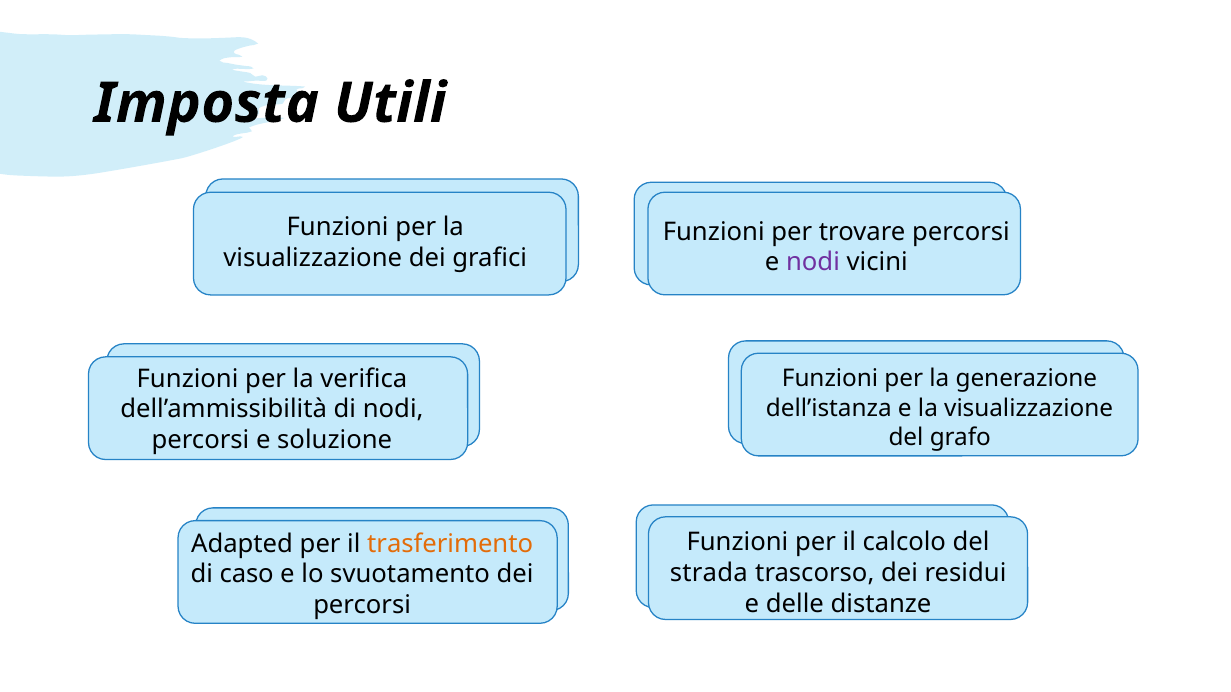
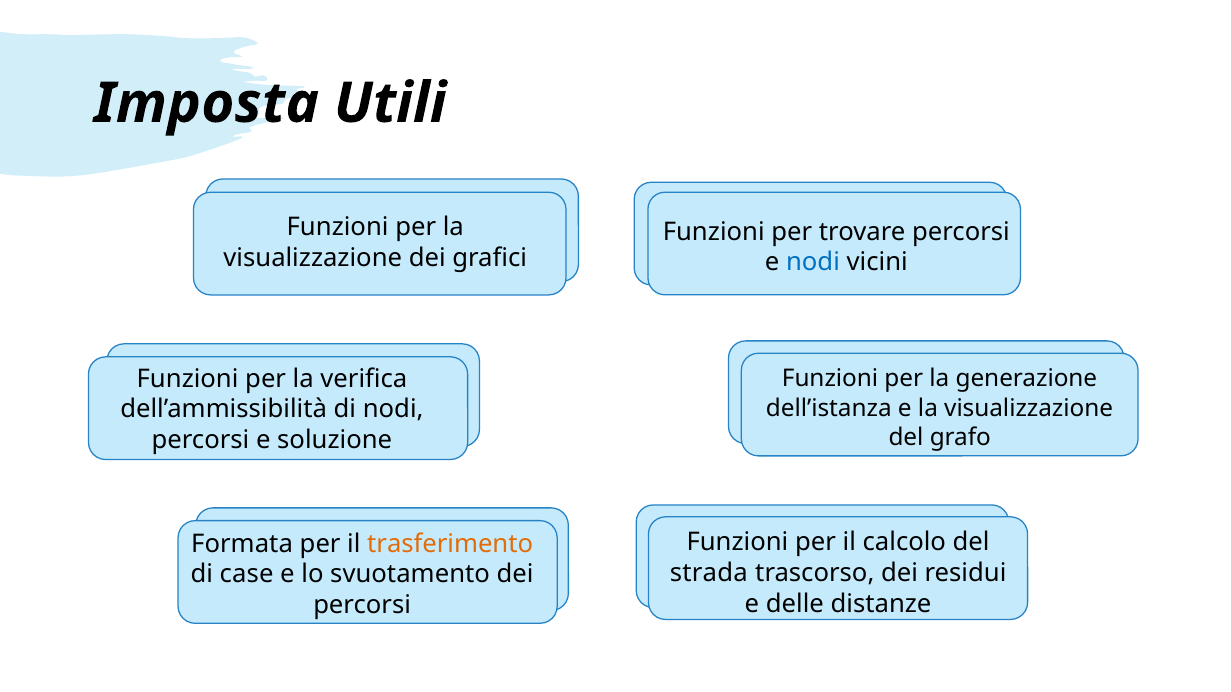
nodi colour: purple -> blue (813, 263)
Adapted: Adapted -> Formata (242, 544)
caso: caso -> case (247, 575)
